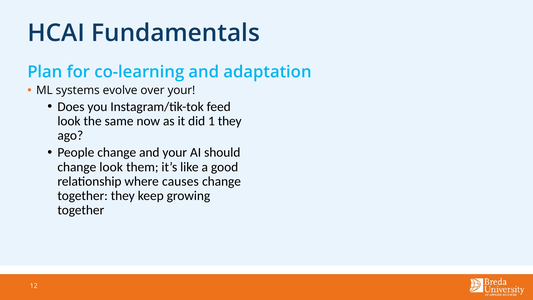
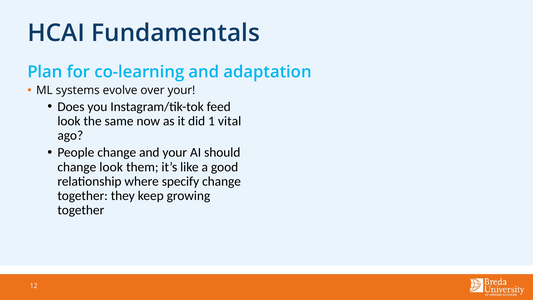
1 they: they -> vital (230, 121)
causes: causes -> specify (180, 181)
